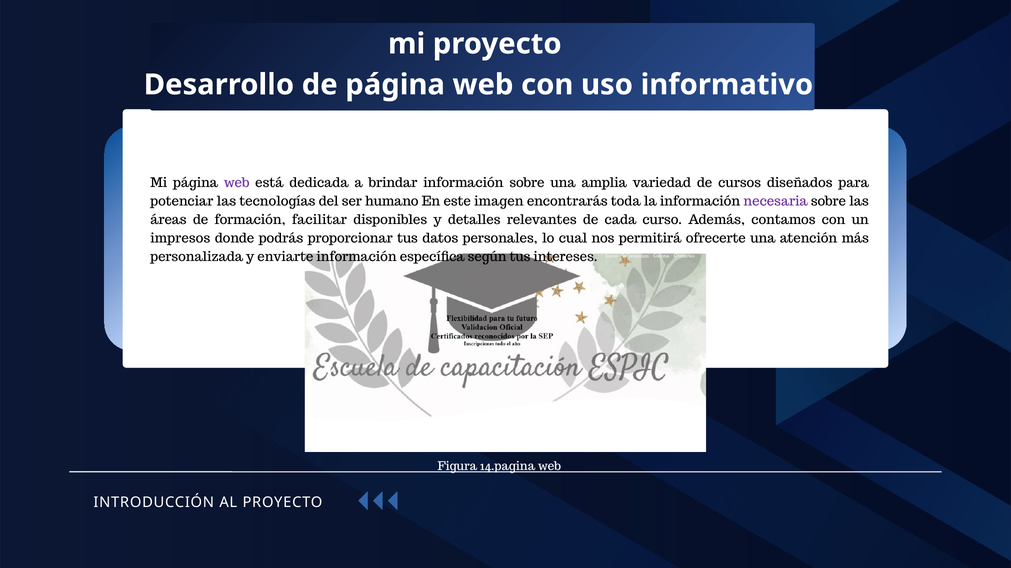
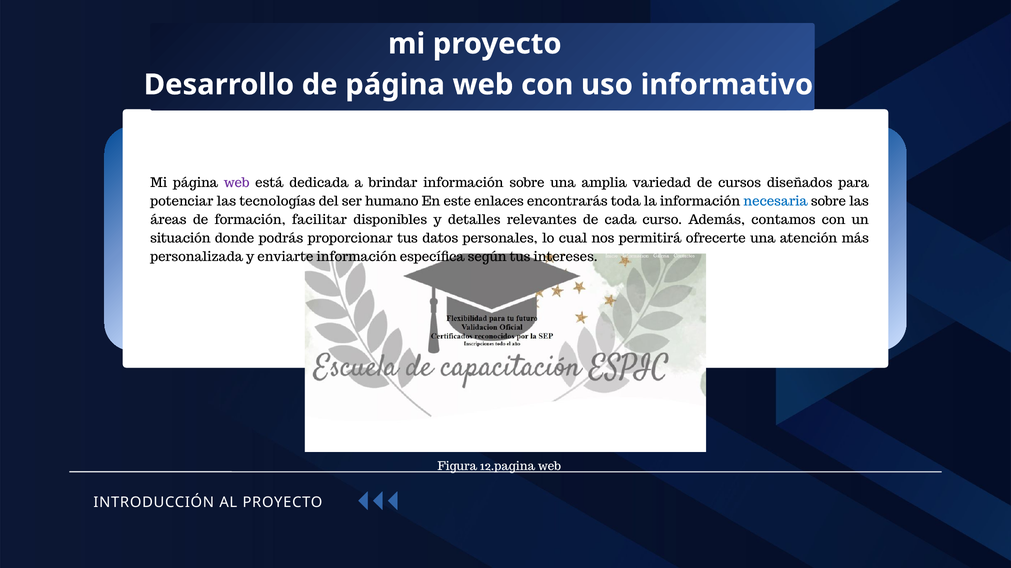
imagen: imagen -> enlaces (499, 201)
necesaria colour: purple -> blue (776, 201)
impresos: impresos -> situación (180, 238)
14.pagina: 14.pagina -> 12.pagina (507, 467)
